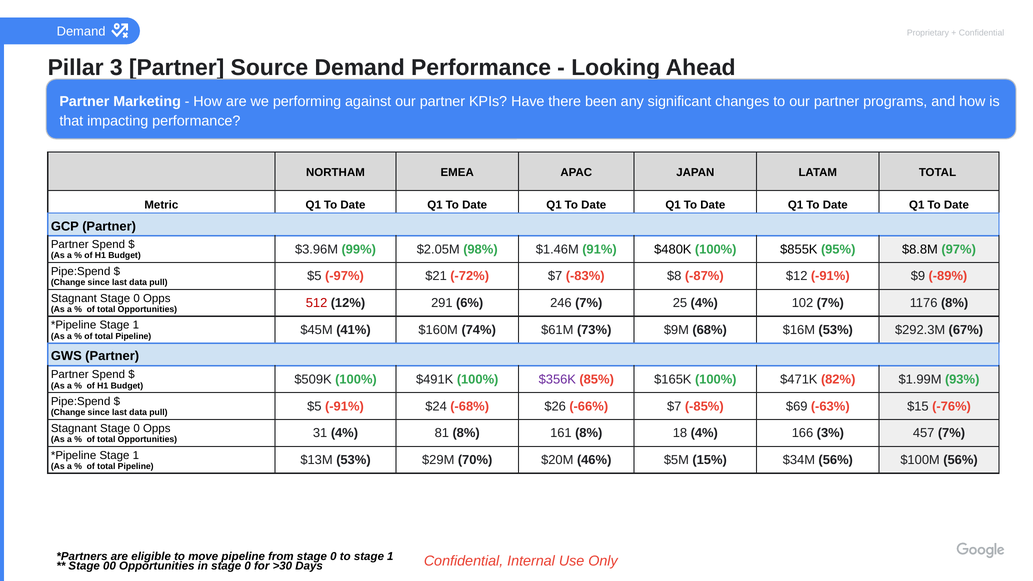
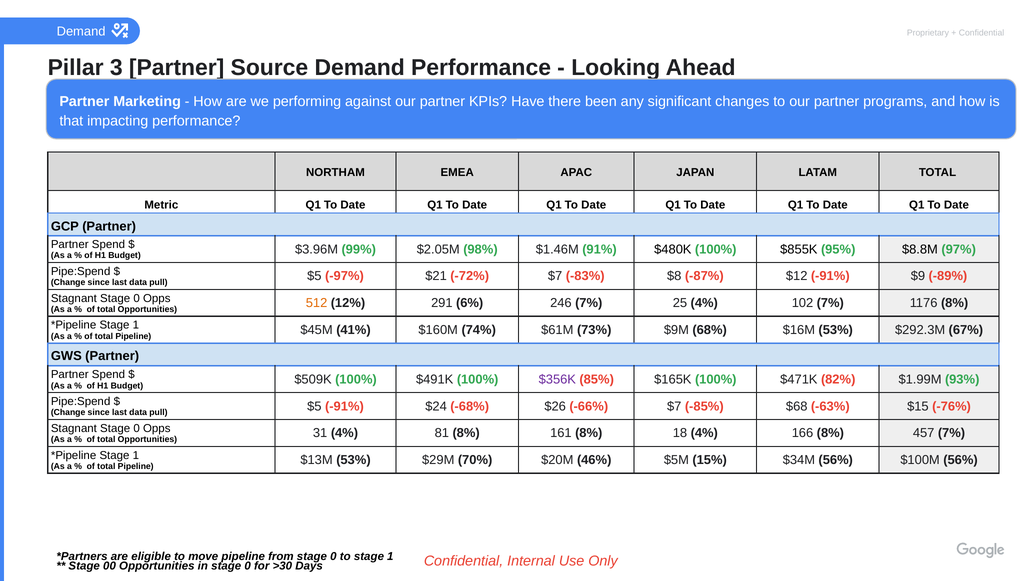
512 colour: red -> orange (317, 303)
$69: $69 -> $68 (797, 406)
166 3%: 3% -> 8% (830, 433)
